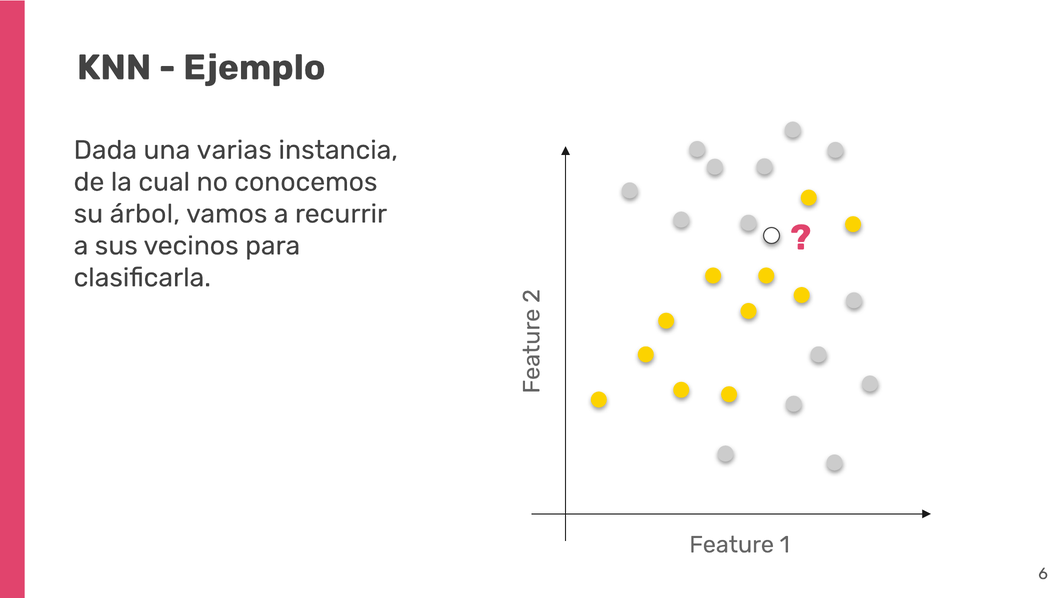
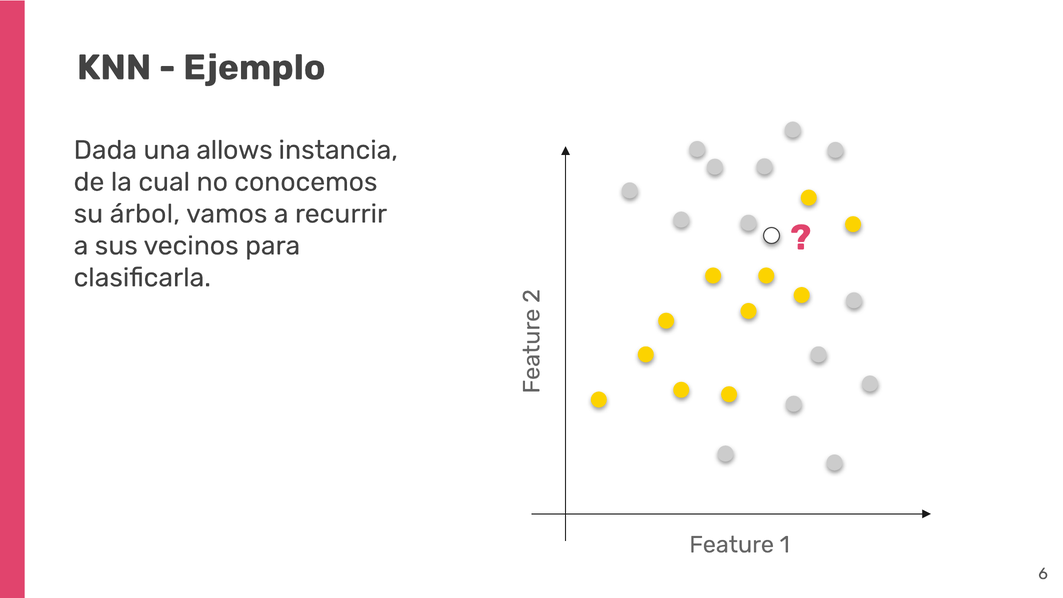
varias: varias -> allows (235, 150)
